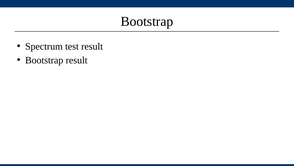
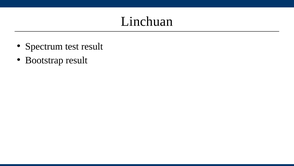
Bootstrap: Bootstrap -> Linchuan (147, 21)
